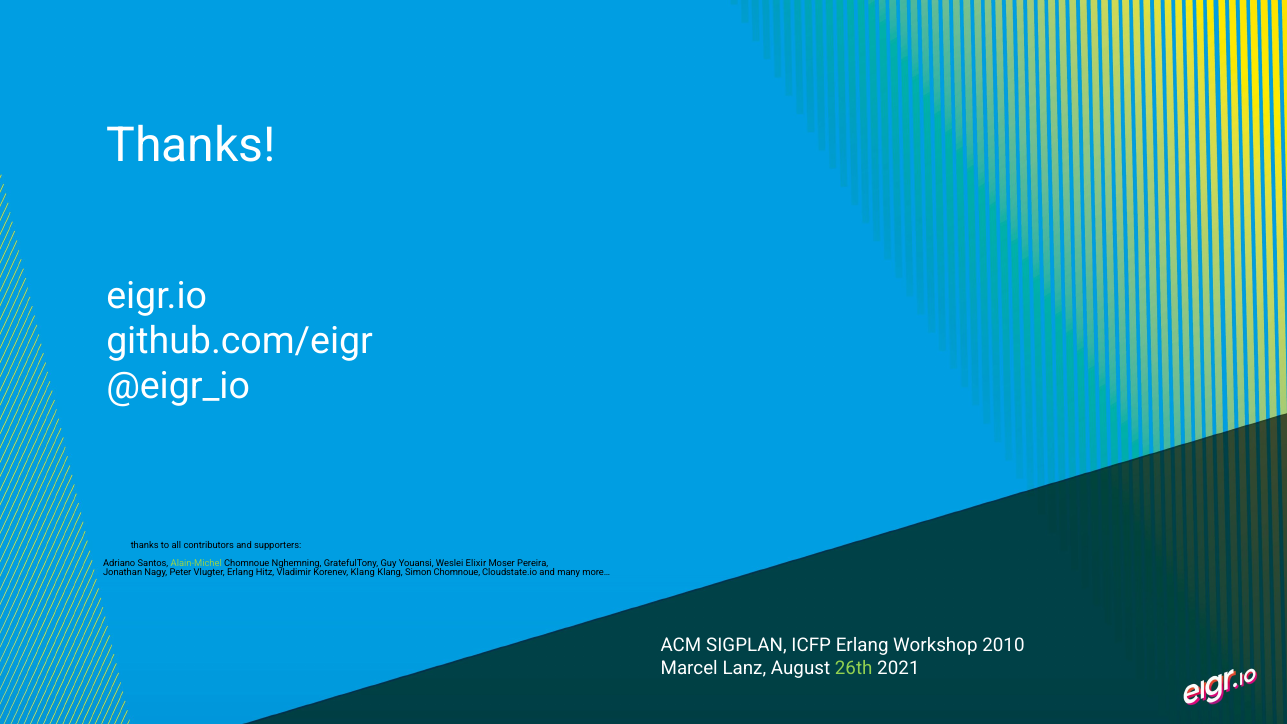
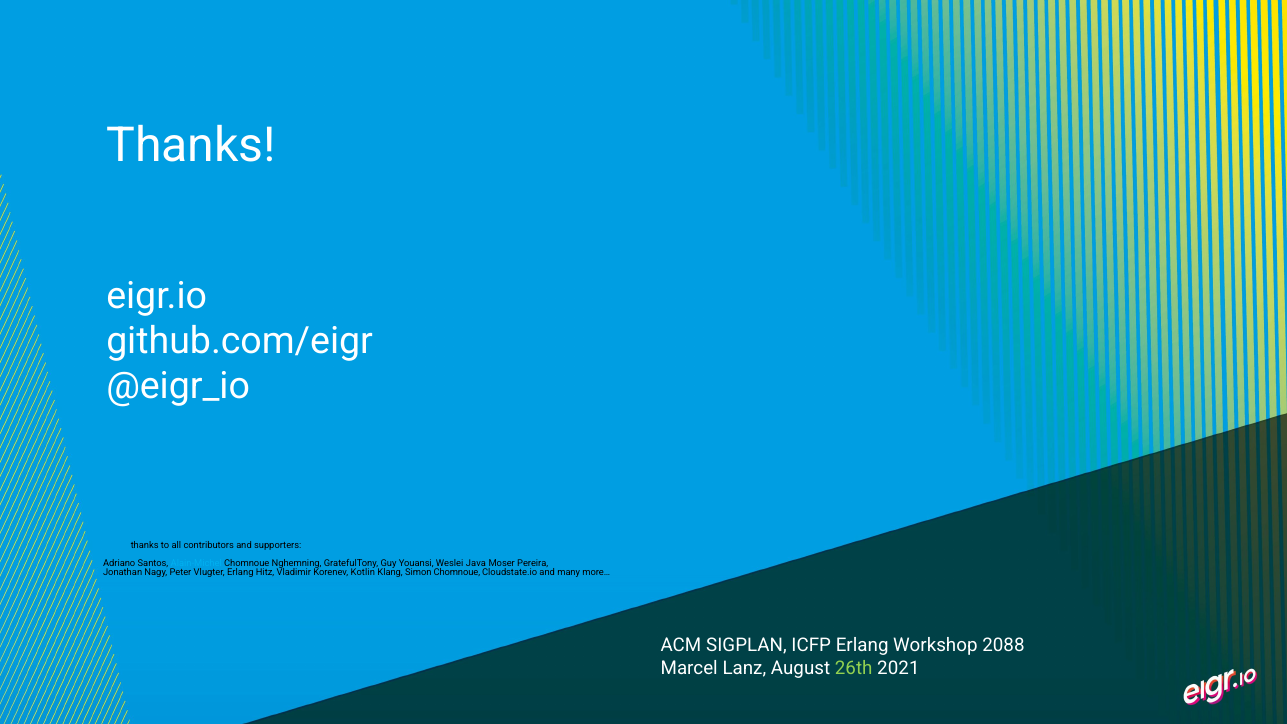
Alain-Michel colour: light green -> light blue (196, 563)
Elixir: Elixir -> Java (476, 563)
Korenev Klang: Klang -> Kotlin (363, 572)
2010: 2010 -> 2088 (1003, 646)
